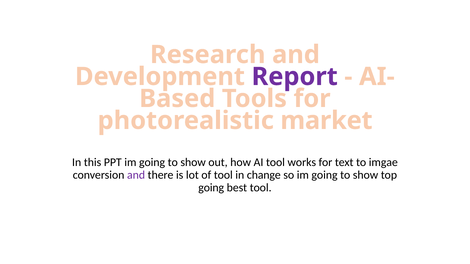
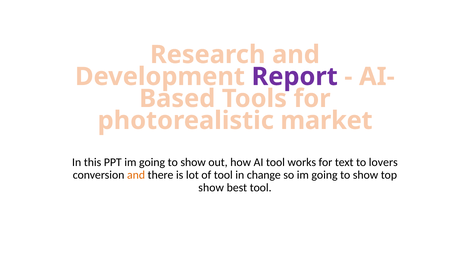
imgae: imgae -> lovers (383, 162)
and colour: purple -> orange (136, 175)
going: going -> show (211, 188)
